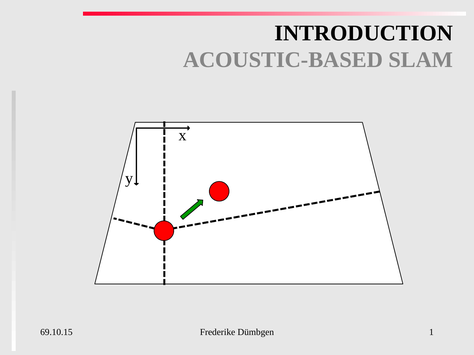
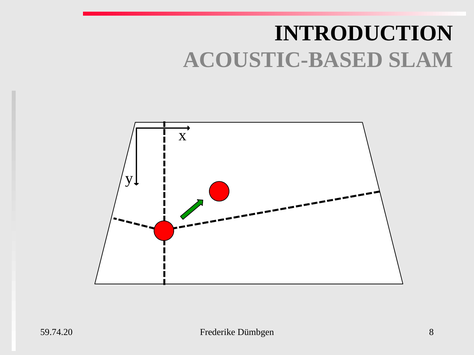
69.10.15: 69.10.15 -> 59.74.20 (56, 332)
1: 1 -> 8 (431, 332)
